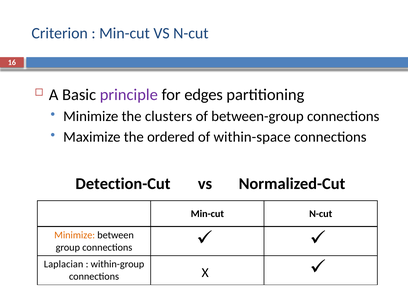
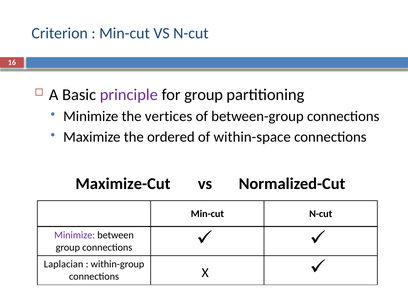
for edges: edges -> group (204, 95)
clusters: clusters -> vertices (169, 116)
Detection-Cut: Detection-Cut -> Maximize-Cut (123, 184)
Minimize colour: orange -> purple (75, 235)
